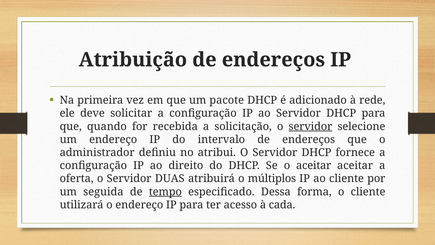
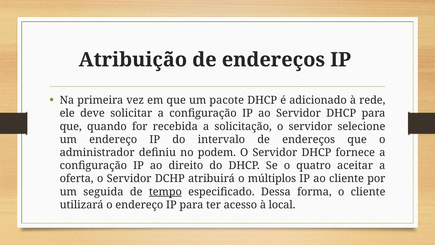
servidor underline: present -> none (310, 126)
atribui: atribui -> podem (217, 152)
o aceitar: aceitar -> quatro (314, 165)
DUAS: DUAS -> DCHP (170, 178)
cada: cada -> local (282, 205)
